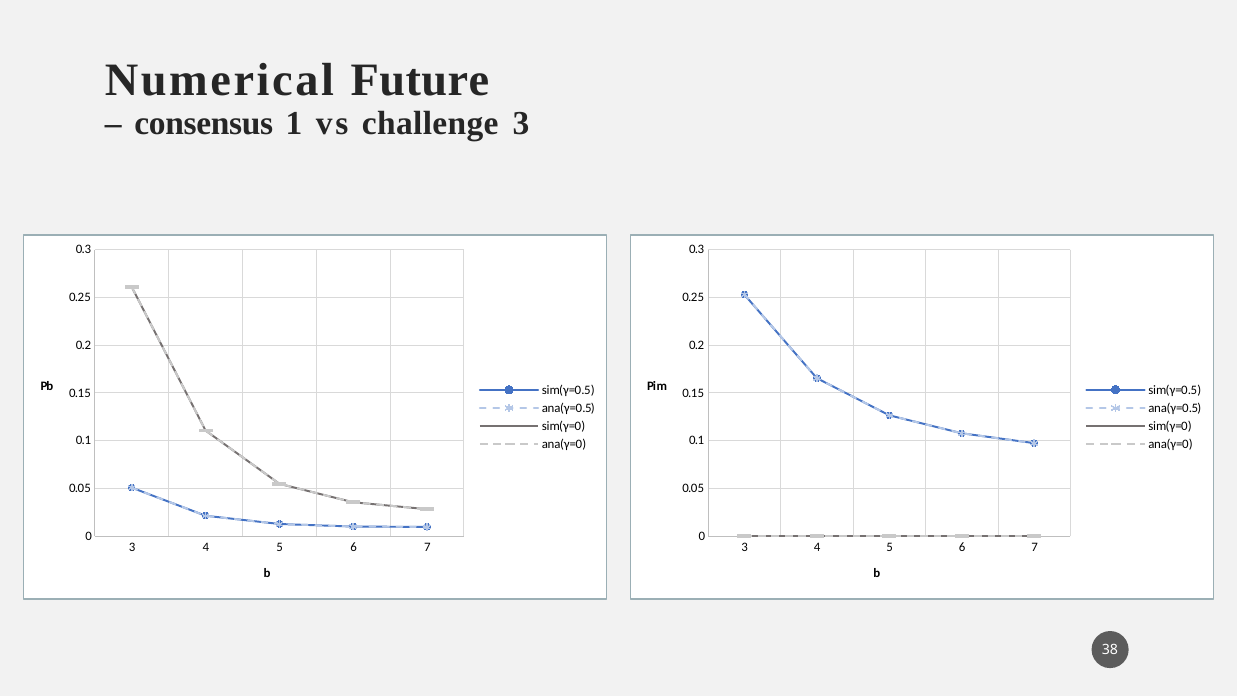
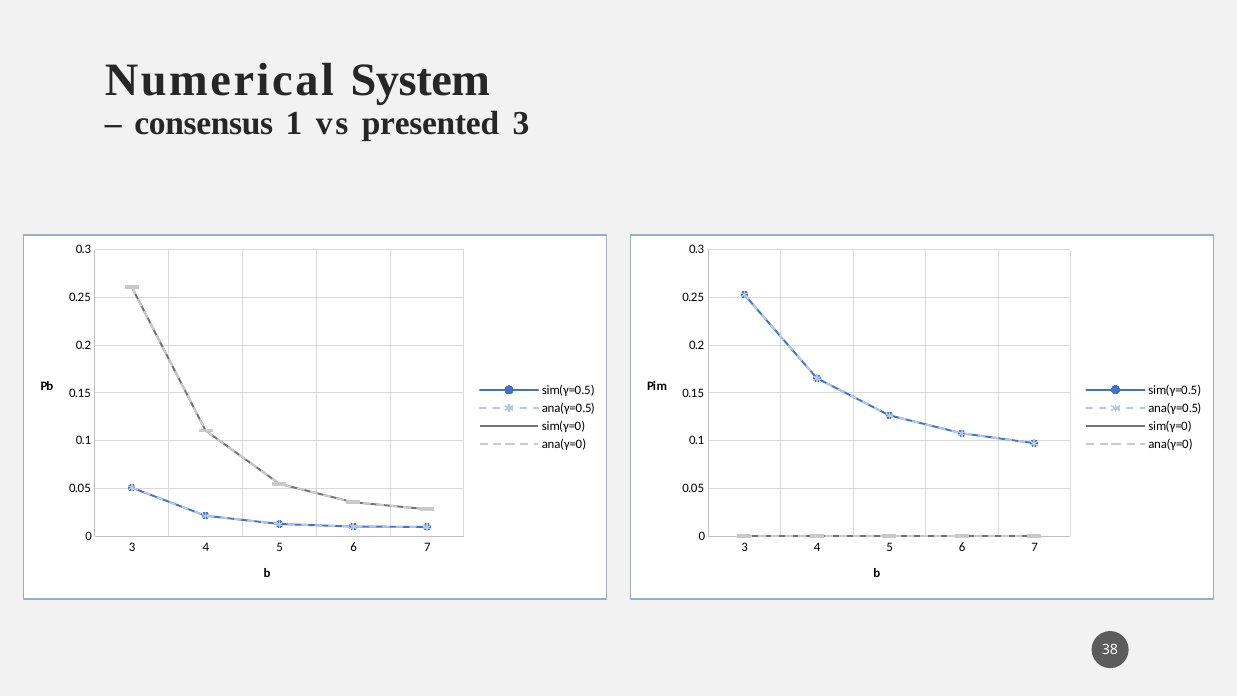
Future: Future -> System (420, 80)
challenge: challenge -> presented (431, 124)
